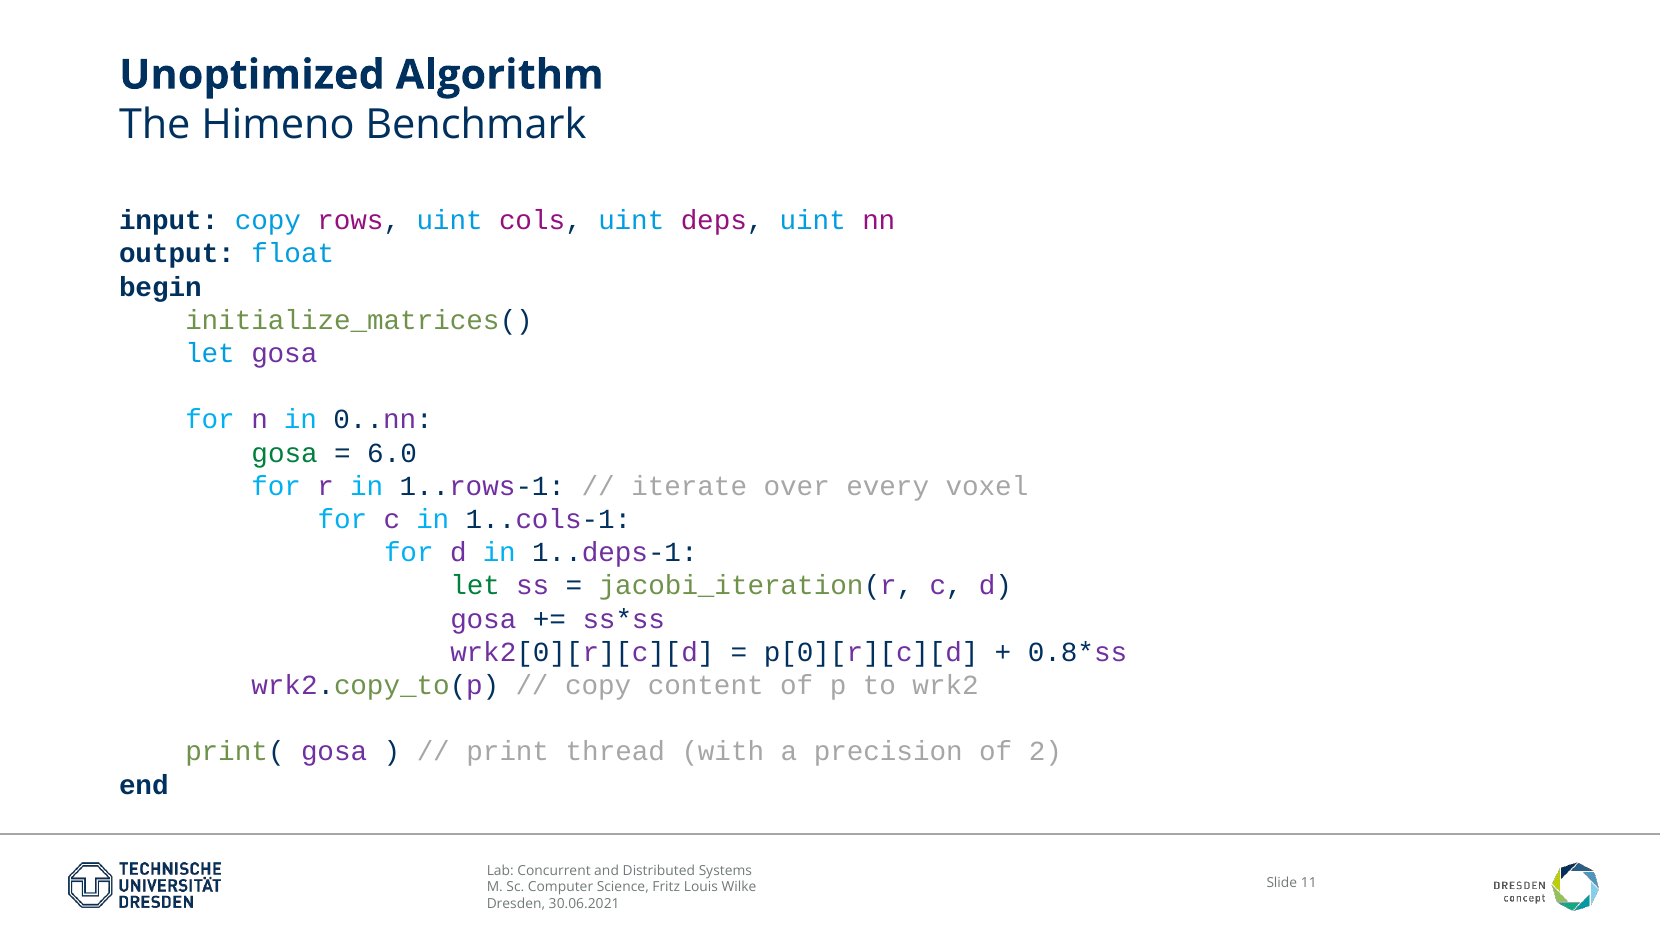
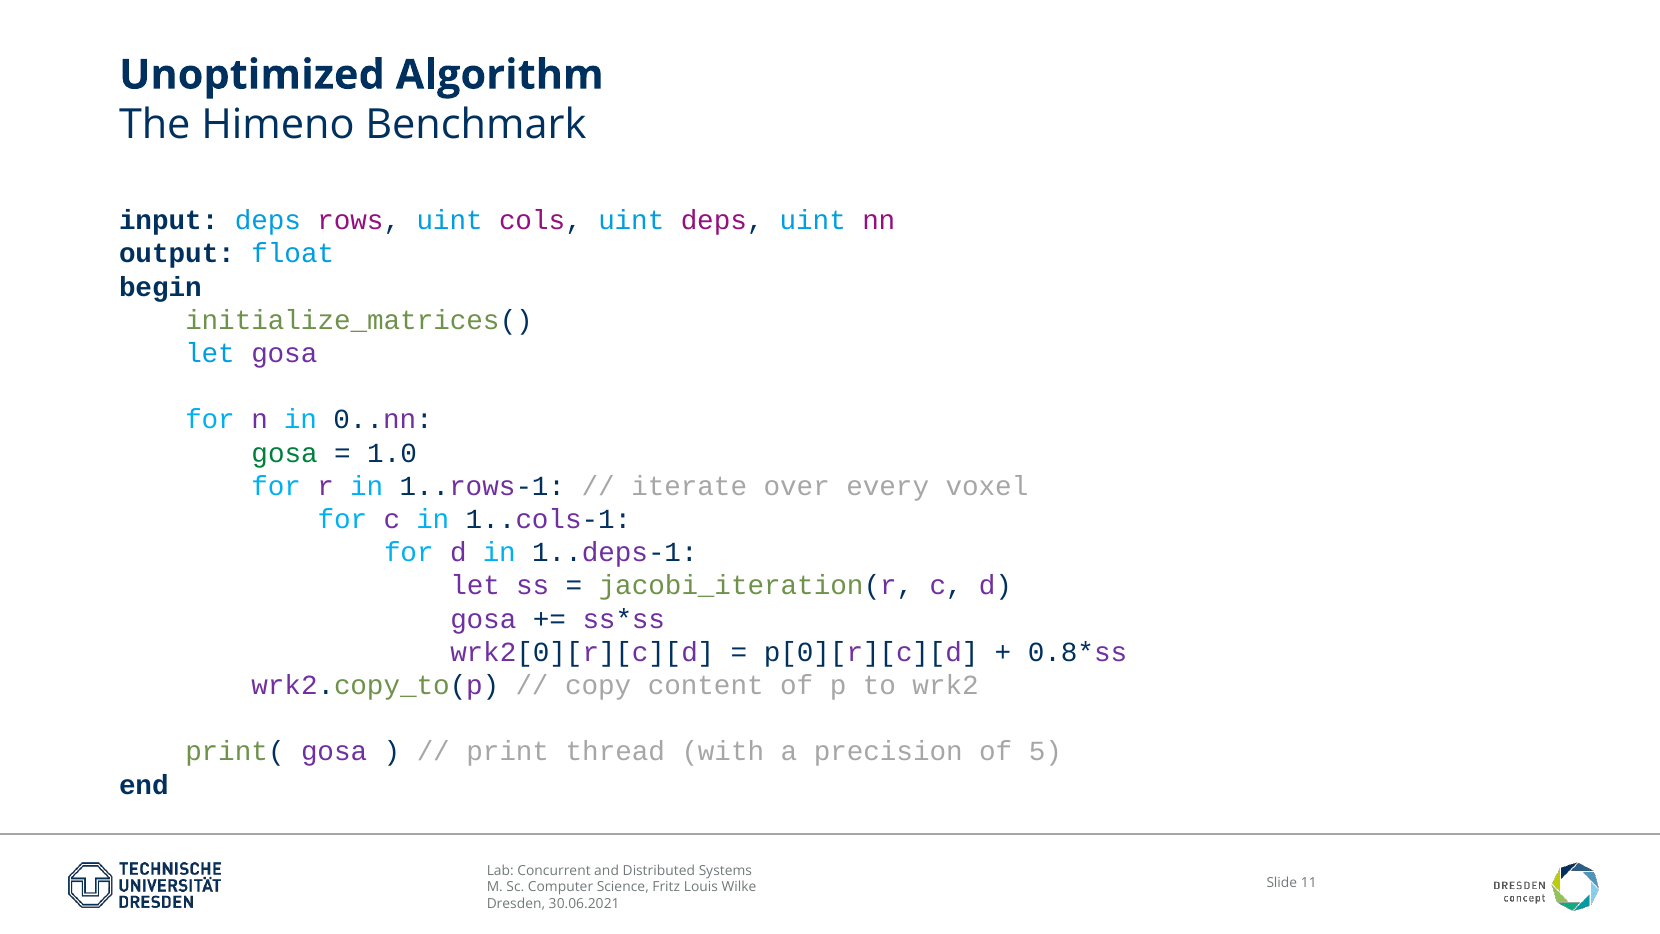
input copy: copy -> deps (268, 221)
6.0: 6.0 -> 1.0 (392, 453)
let colour: green -> purple (475, 586)
2: 2 -> 5 (1045, 752)
